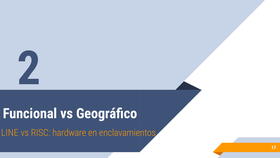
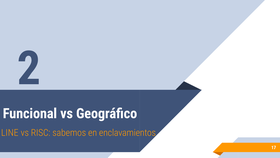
hardware: hardware -> sabemos (69, 132)
